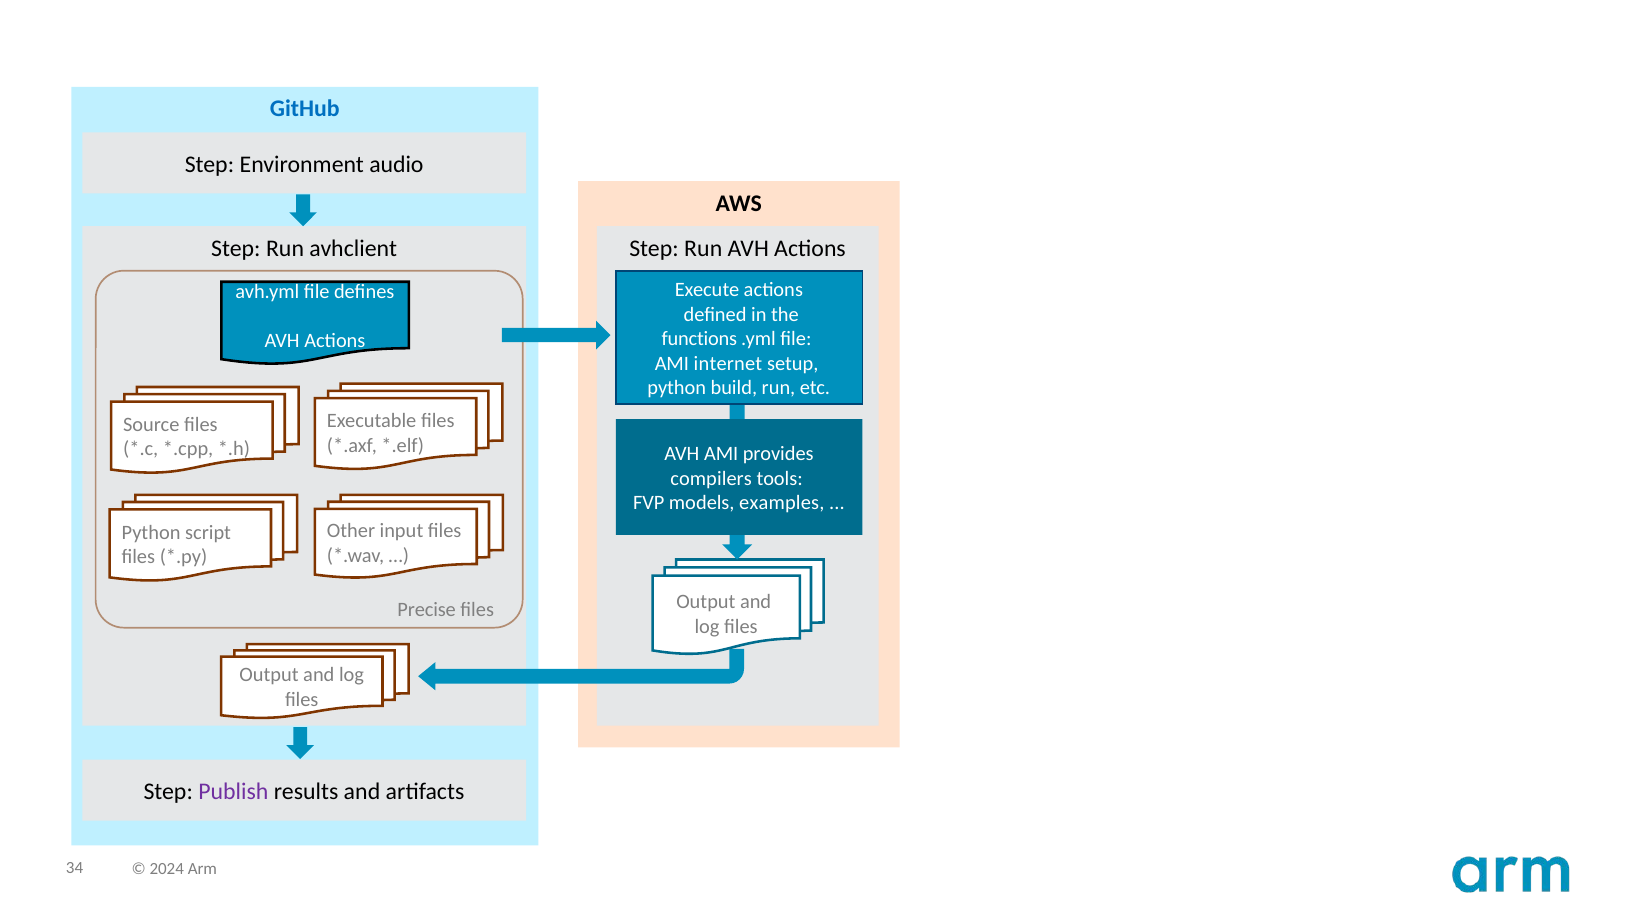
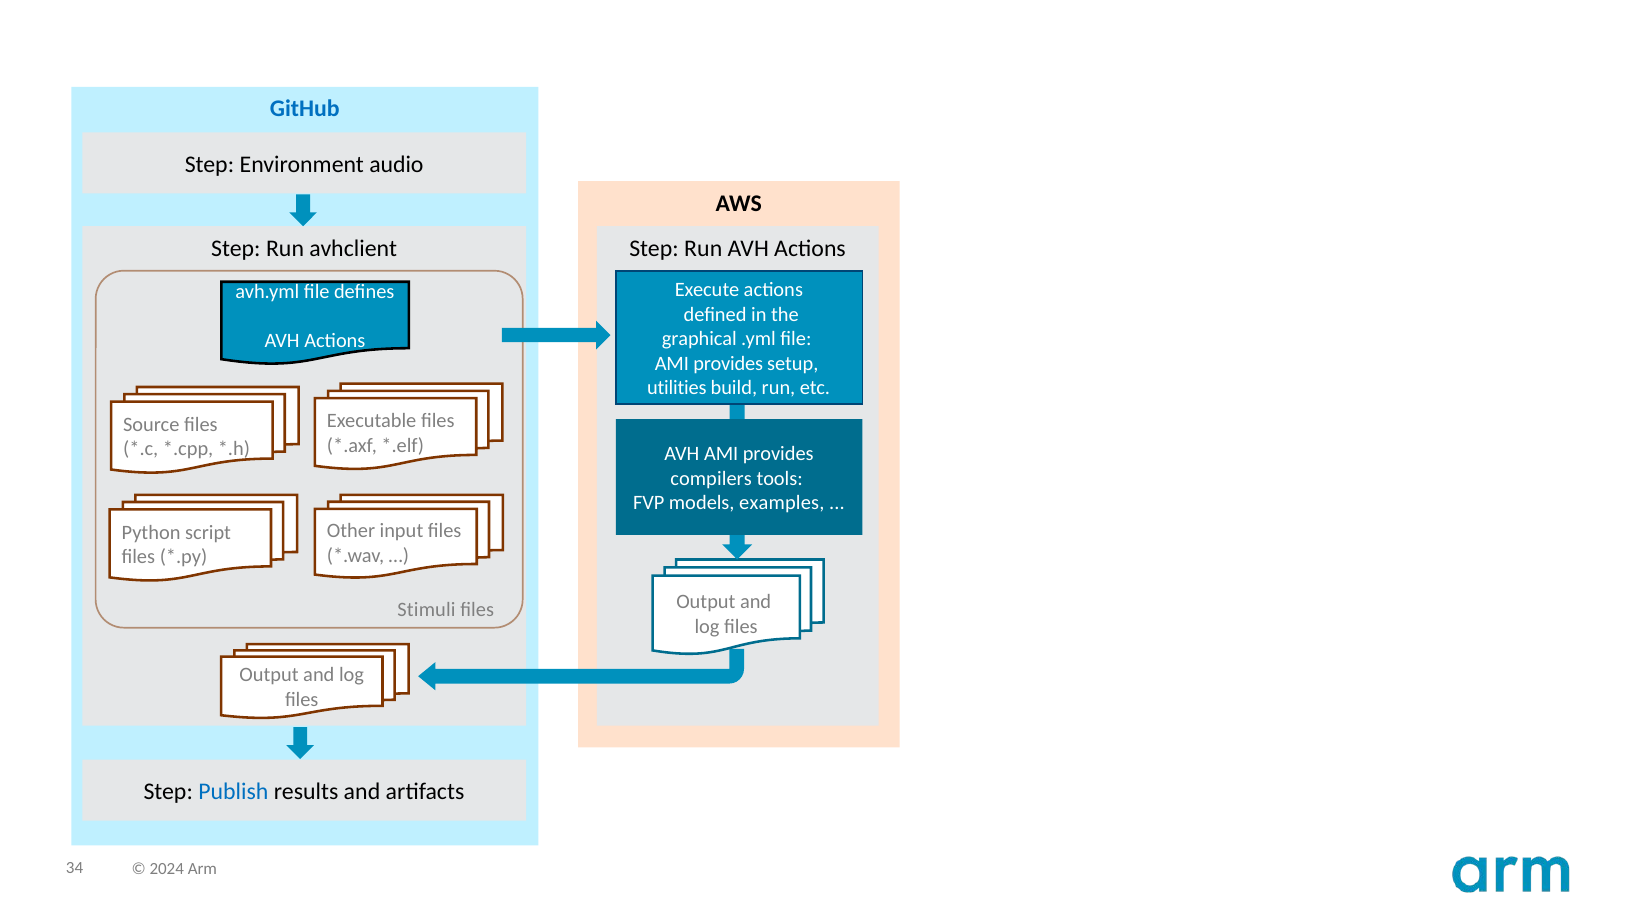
functions: functions -> graphical (699, 339)
internet: internet -> provides (728, 363)
python: python -> utilities (677, 388)
Precise: Precise -> Stimuli (426, 609)
Publish colour: purple -> blue (233, 791)
